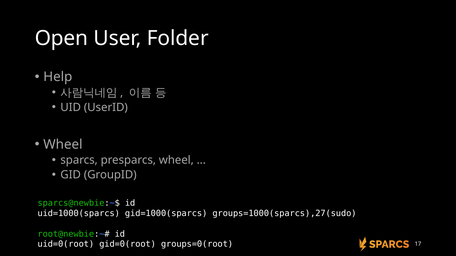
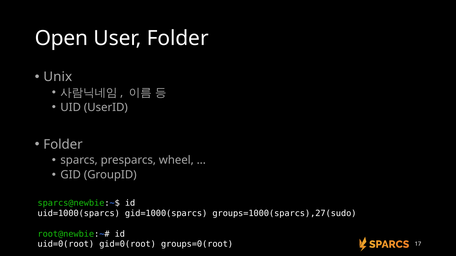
Help: Help -> Unix (58, 77)
Wheel: Wheel -> Folder (63, 145)
